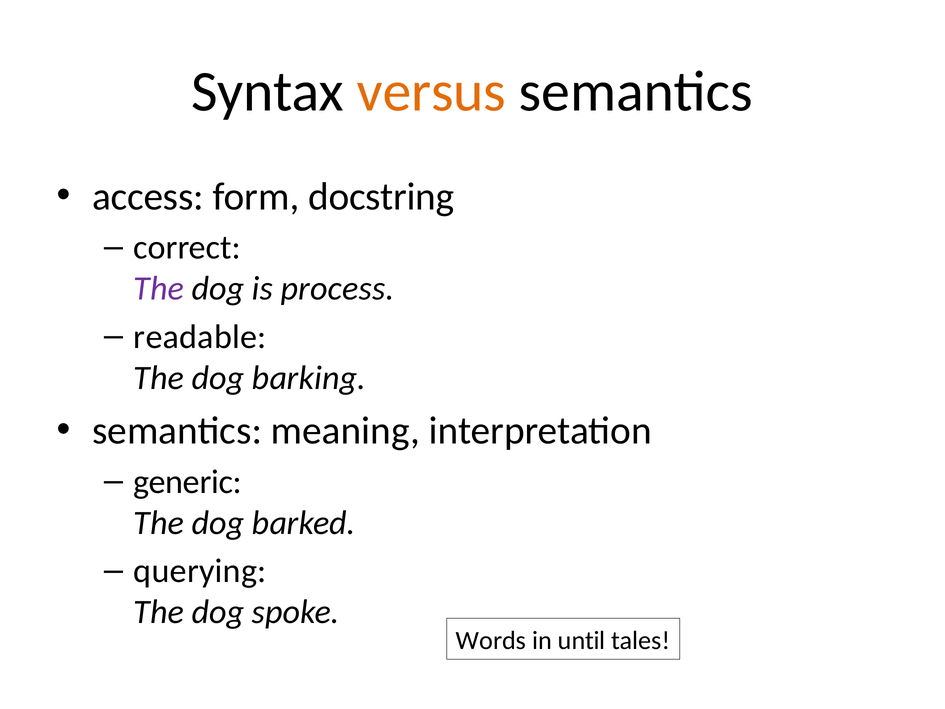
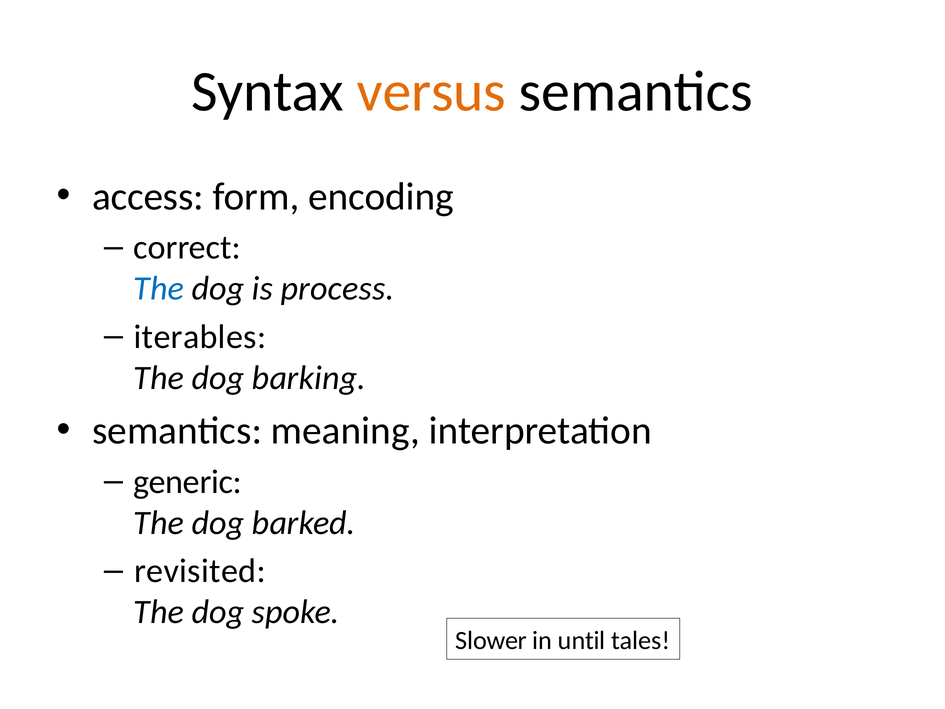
docstring: docstring -> encoding (381, 196)
The colour: purple -> blue (159, 288)
readable: readable -> iterables (200, 337)
querying: querying -> revisited (200, 571)
Words: Words -> Slower (491, 640)
